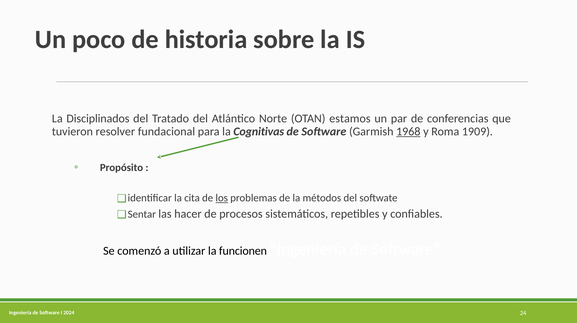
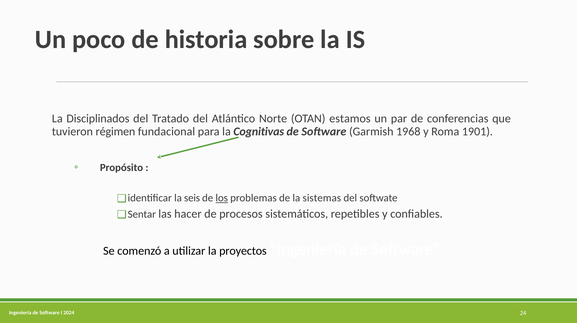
resolver: resolver -> régimen (115, 132)
1968 underline: present -> none (408, 132)
1909: 1909 -> 1901 (477, 132)
cita: cita -> seis (192, 198)
métodos: métodos -> sistemas (322, 198)
funcionen: funcionen -> proyectos (243, 251)
